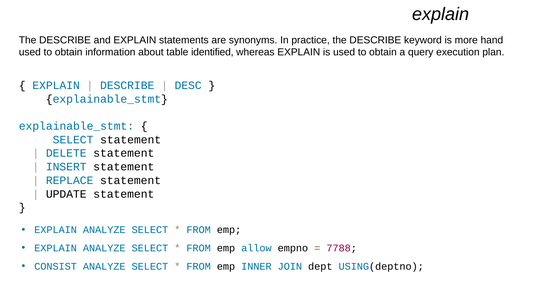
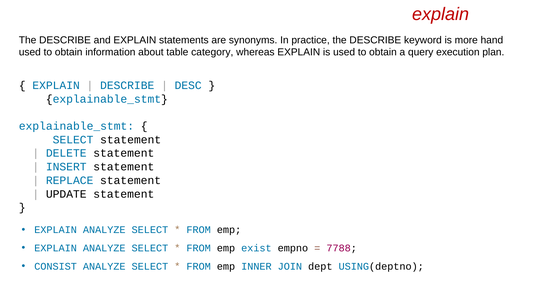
explain colour: black -> red (441, 14)
identified: identified -> category (212, 52)
allow: allow -> exist (256, 248)
